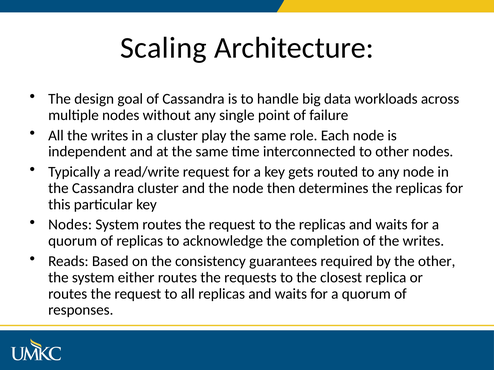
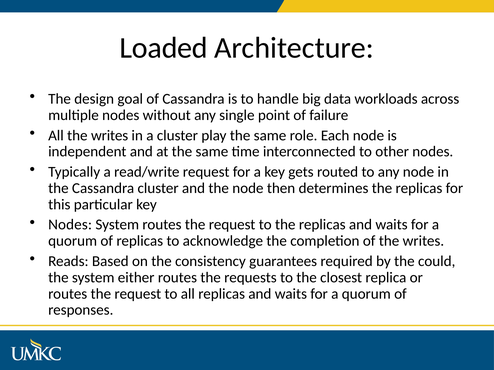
Scaling: Scaling -> Loaded (164, 48)
the other: other -> could (437, 262)
